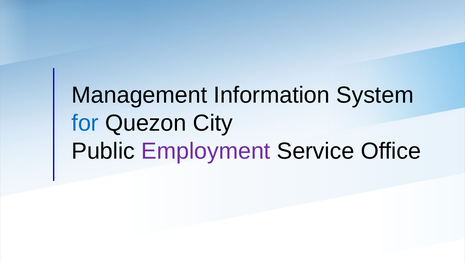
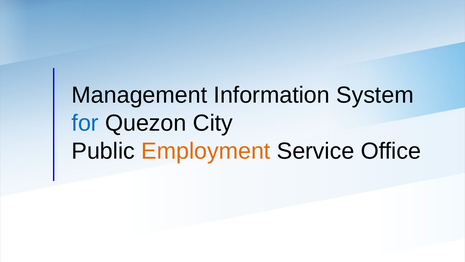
Employment colour: purple -> orange (206, 151)
